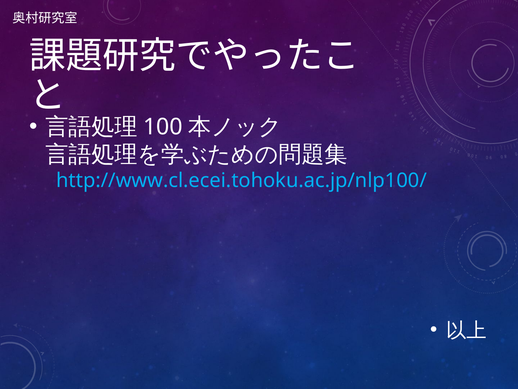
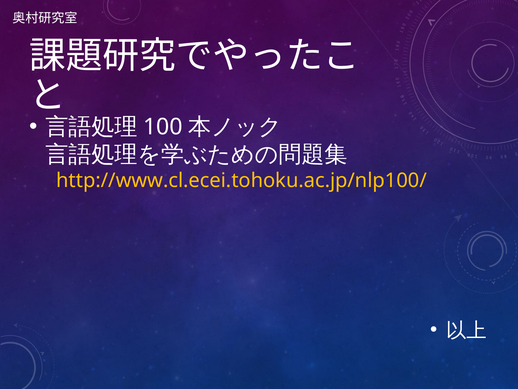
http://www.cl.ecei.tohoku.ac.jp/nlp100/ colour: light blue -> yellow (242, 180)
